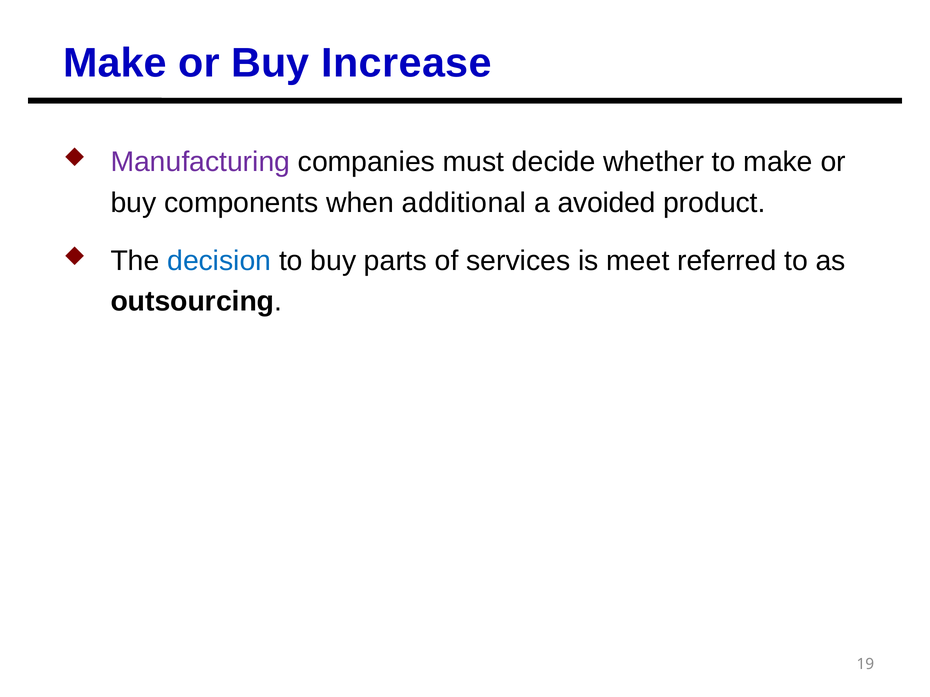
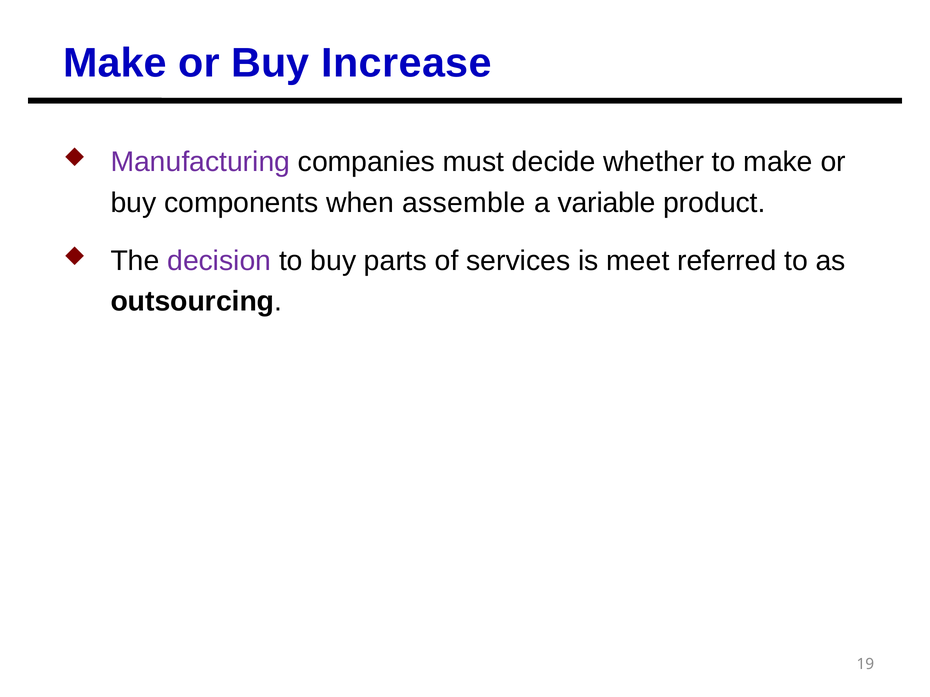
additional: additional -> assemble (464, 203)
avoided: avoided -> variable (607, 203)
decision colour: blue -> purple (219, 261)
